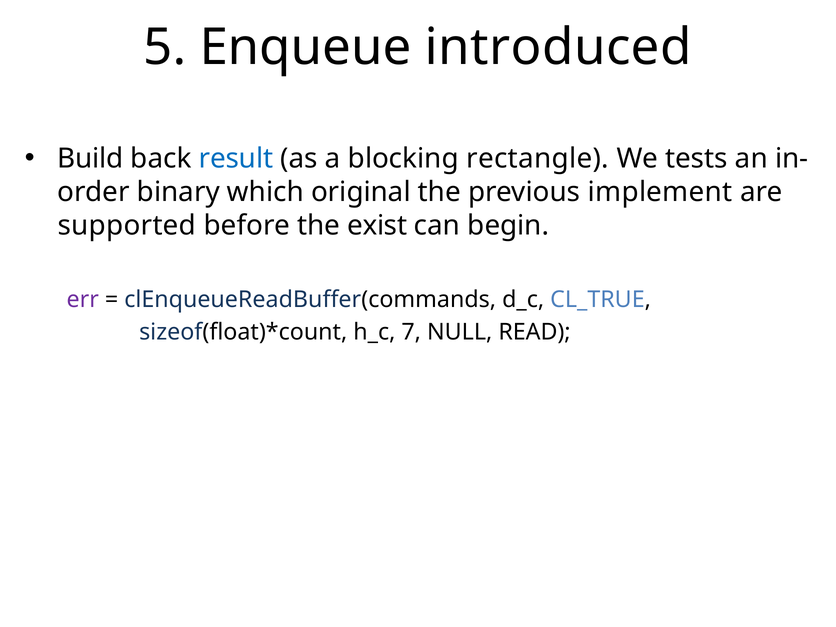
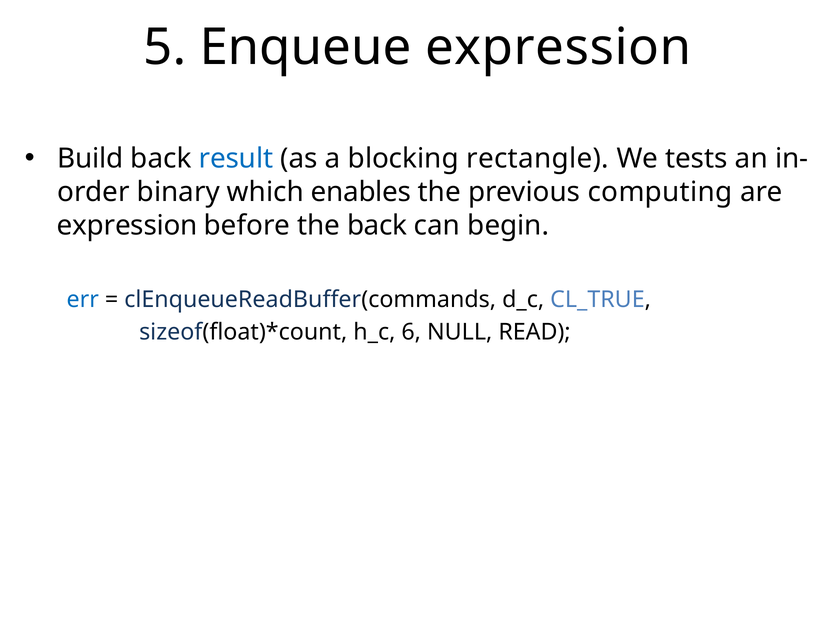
Enqueue introduced: introduced -> expression (558, 48)
original: original -> enables (361, 192)
implement: implement -> computing (660, 192)
supported: supported -> expression (127, 225)
the exist: exist -> back (377, 225)
err colour: purple -> blue (83, 299)
7: 7 -> 6 (411, 332)
